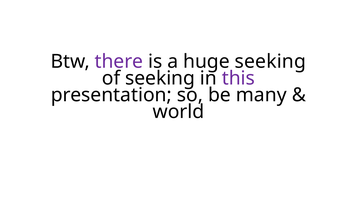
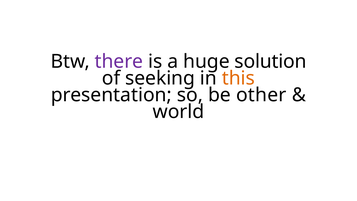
huge seeking: seeking -> solution (271, 61)
this colour: purple -> orange (238, 78)
many: many -> other (261, 95)
